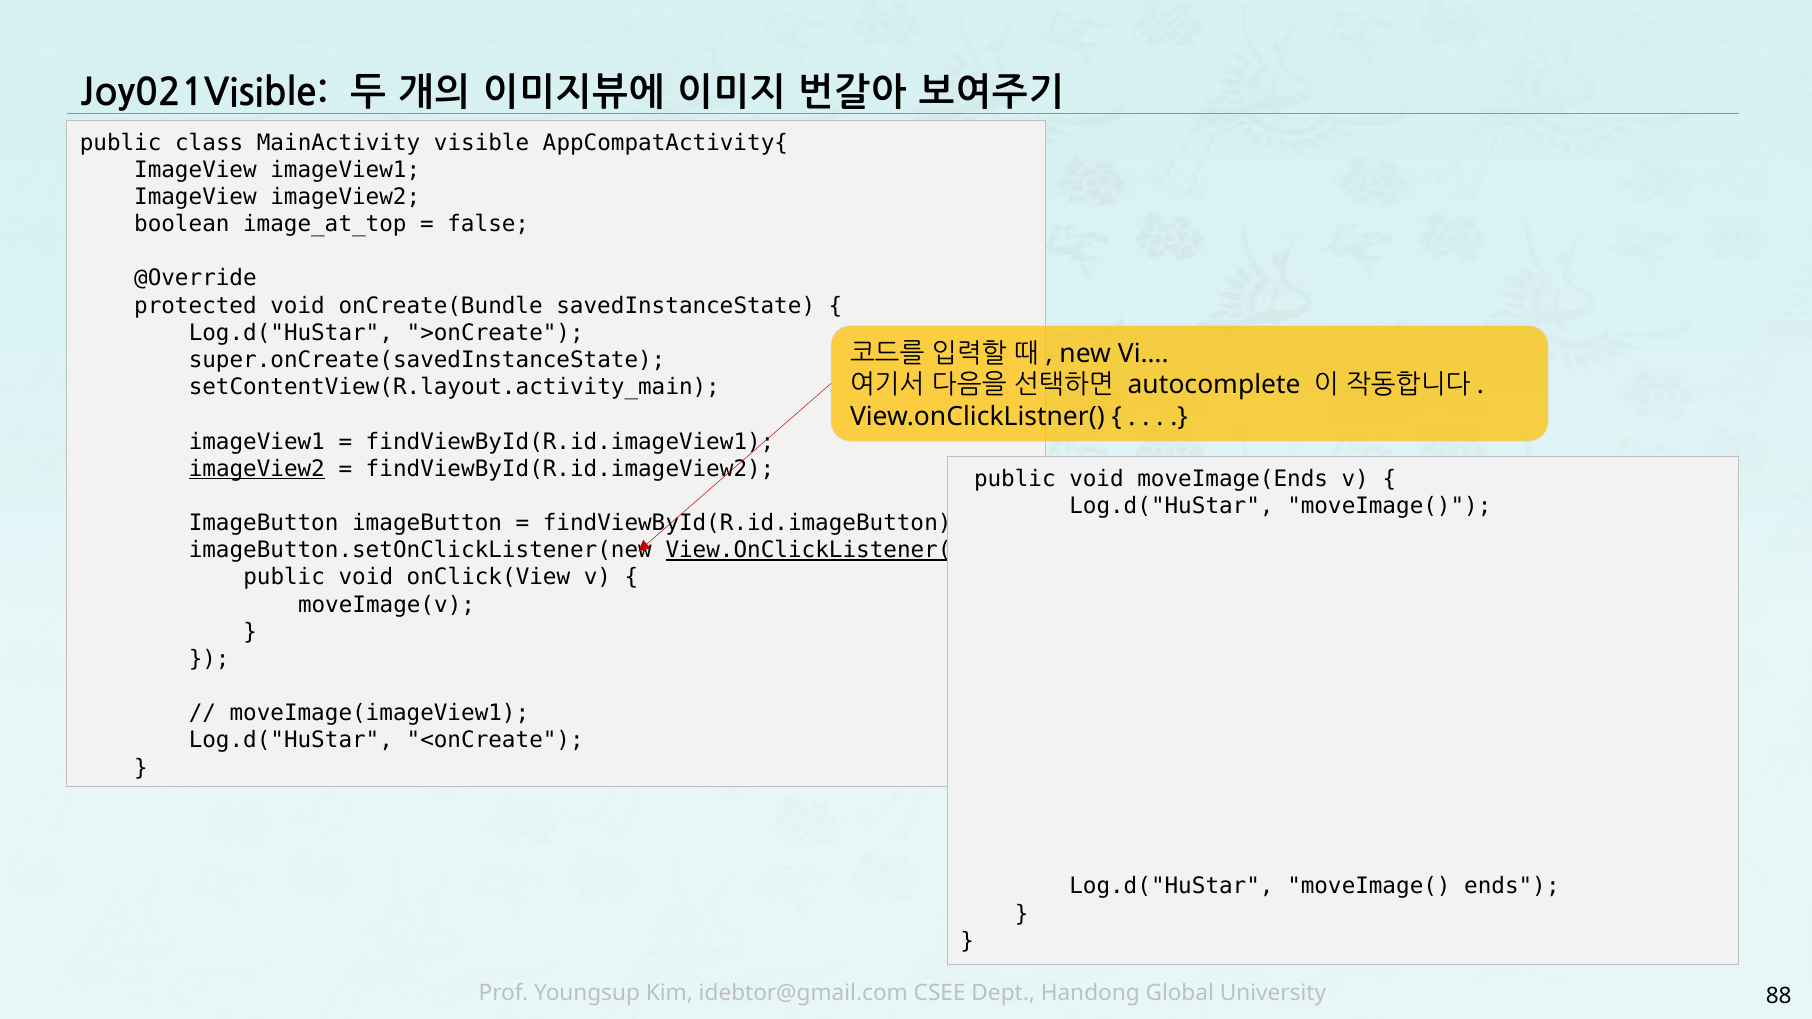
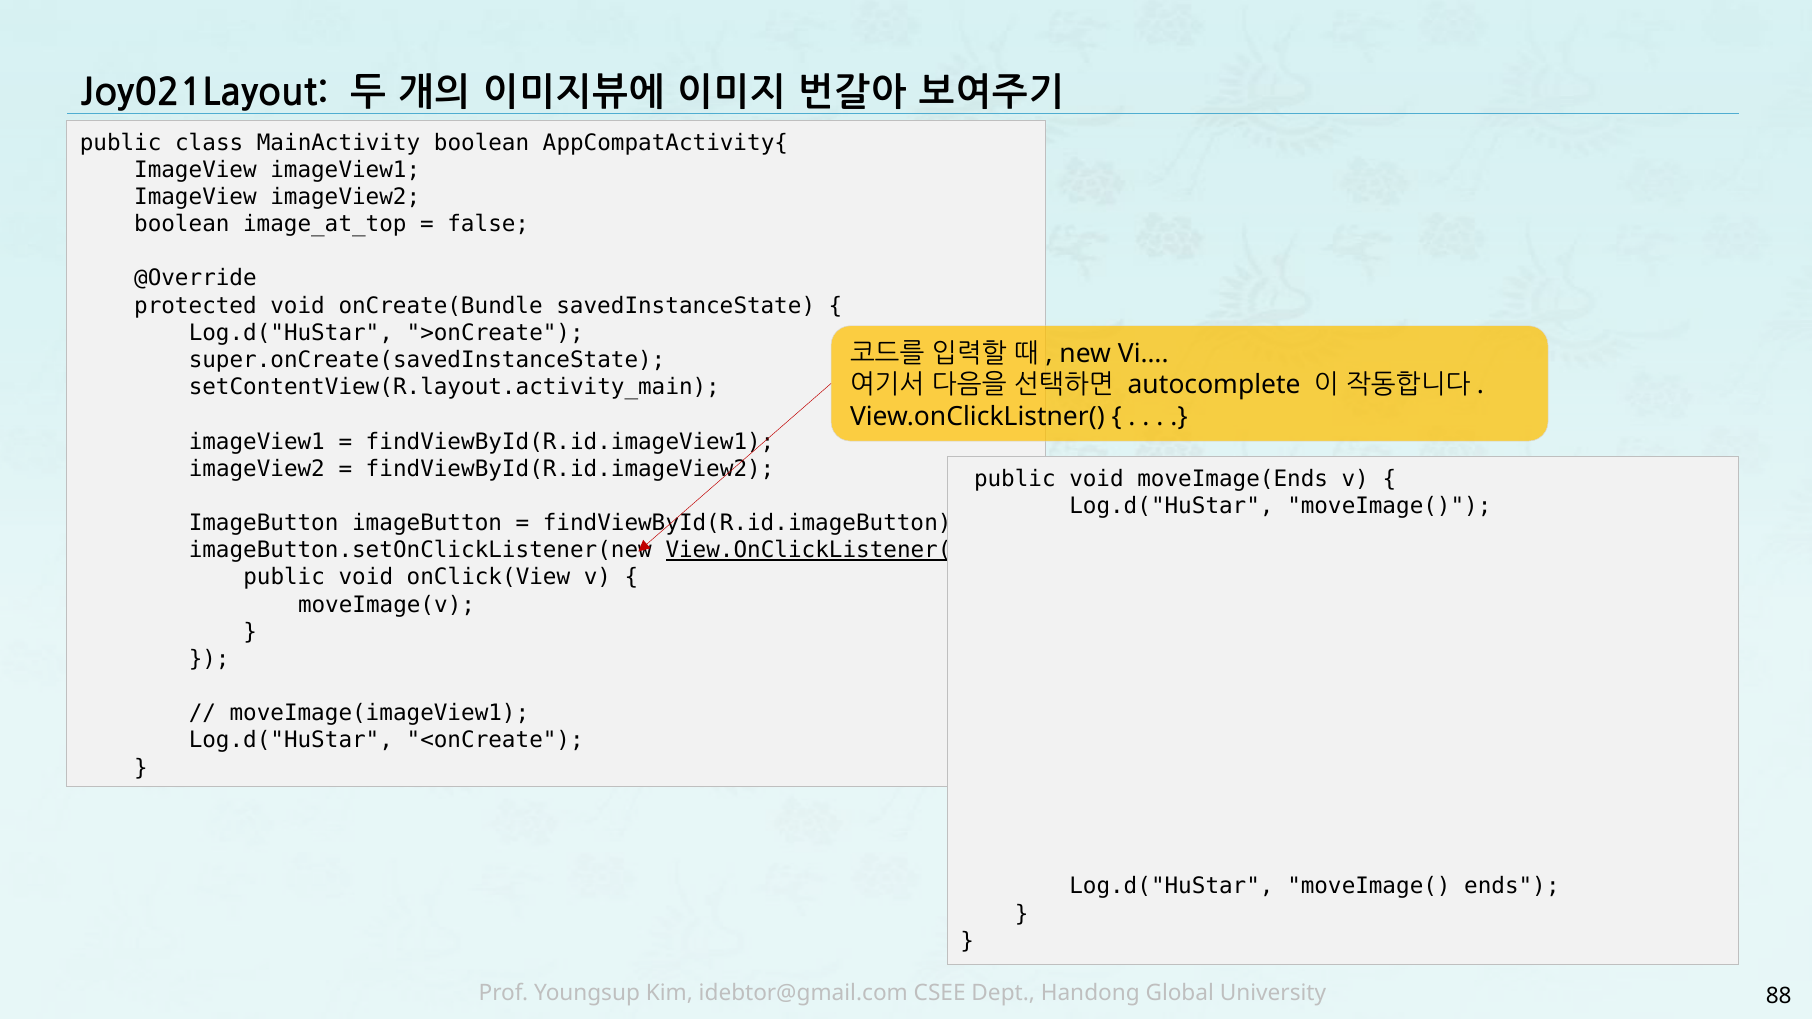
Joy021Visible: Joy021Visible -> Joy021Layout (205, 93)
MainActivity visible: visible -> boolean (482, 143)
imageView2 underline: present -> none (257, 469)
